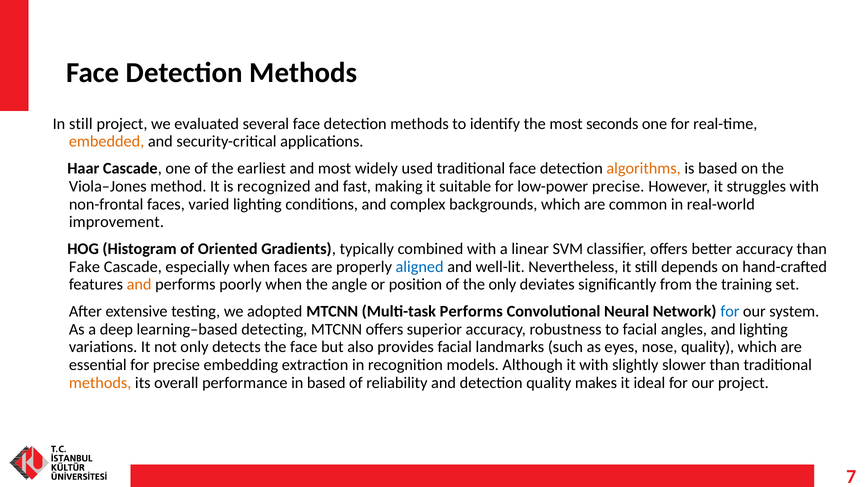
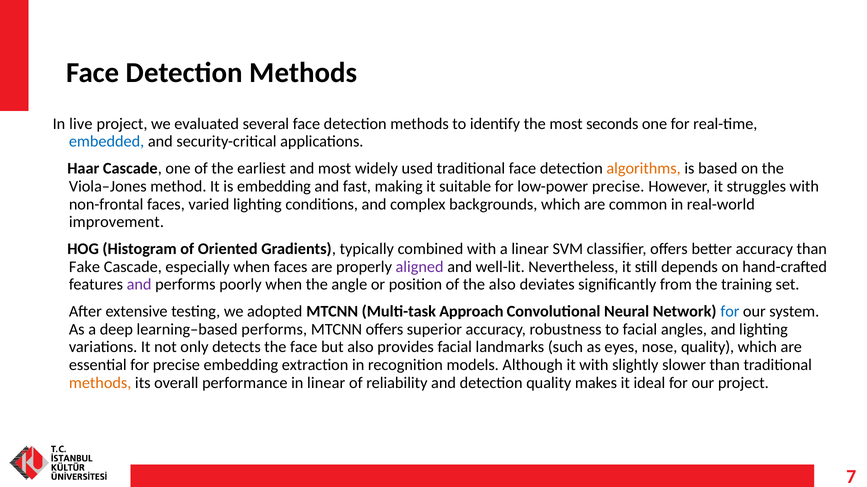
In still: still -> live (81, 124)
embedded colour: orange -> blue (107, 142)
is recognized: recognized -> embedding (274, 187)
aligned colour: blue -> purple (420, 267)
and colour: orange -> purple (139, 285)
the only: only -> also (502, 285)
Multi-task Performs: Performs -> Approach (471, 312)
learning–based detecting: detecting -> performs (274, 330)
in based: based -> linear (326, 383)
